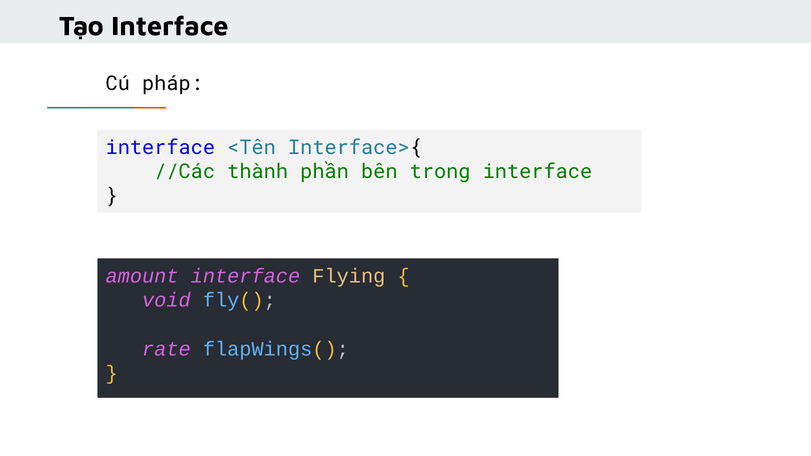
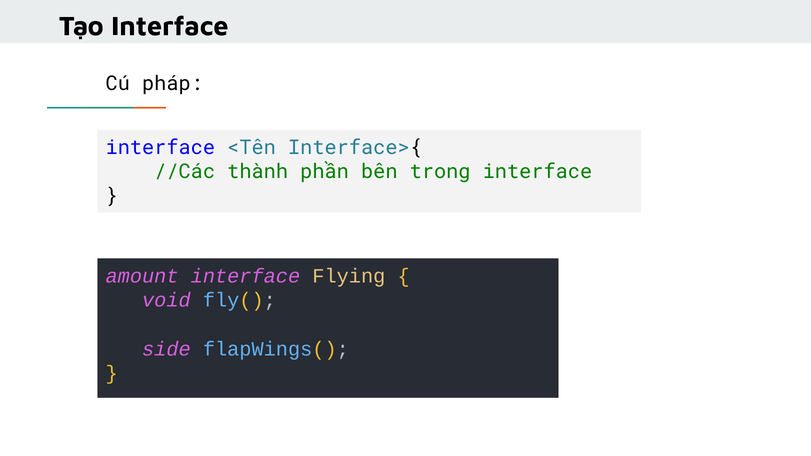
rate: rate -> side (166, 349)
